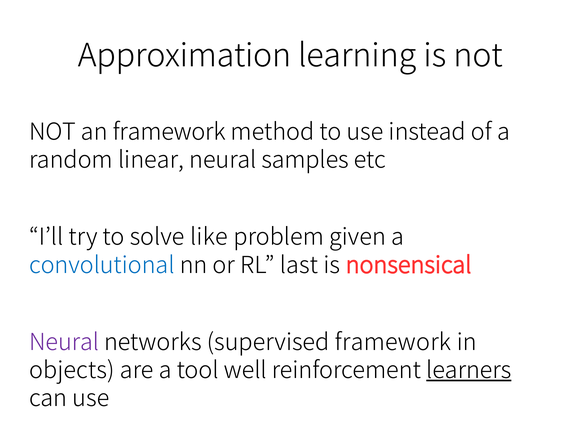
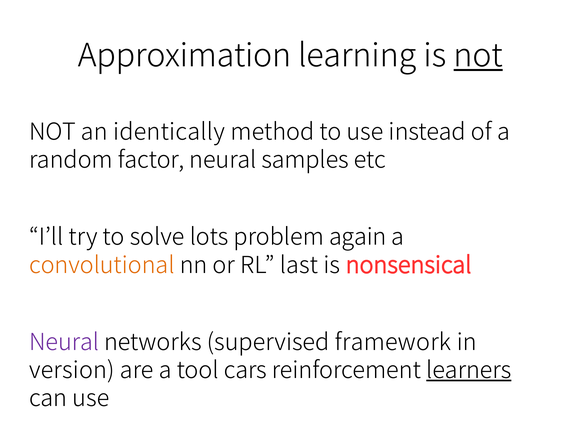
not underline: none -> present (478, 56)
an framework: framework -> identically (169, 132)
linear: linear -> factor (151, 160)
like: like -> lots (209, 237)
given: given -> again (358, 237)
convolutional colour: blue -> orange (102, 265)
objects: objects -> version (72, 370)
well: well -> cars (245, 370)
